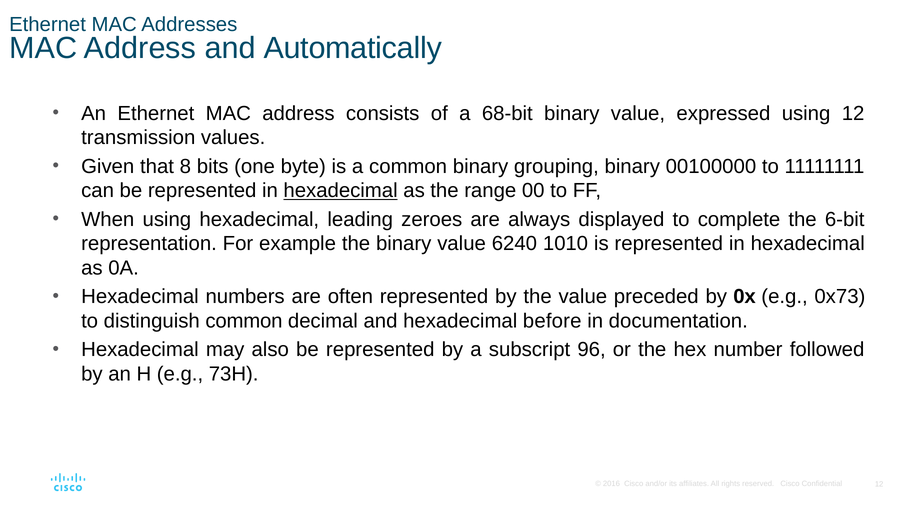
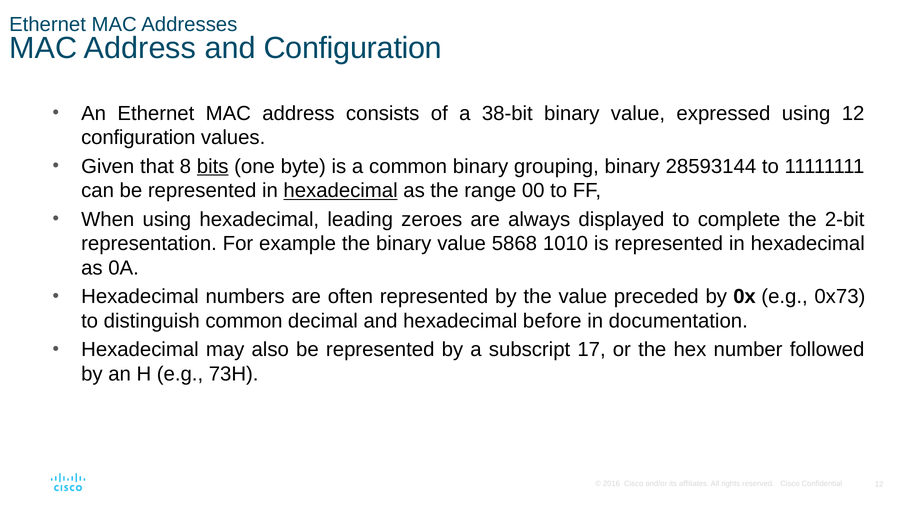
and Automatically: Automatically -> Configuration (353, 48)
68-bit: 68-bit -> 38-bit (507, 113)
transmission: transmission -> configuration (138, 138)
bits underline: none -> present (213, 166)
00100000: 00100000 -> 28593144 (711, 166)
6-bit: 6-bit -> 2-bit (845, 219)
6240: 6240 -> 5868 (514, 244)
96: 96 -> 17 (592, 350)
